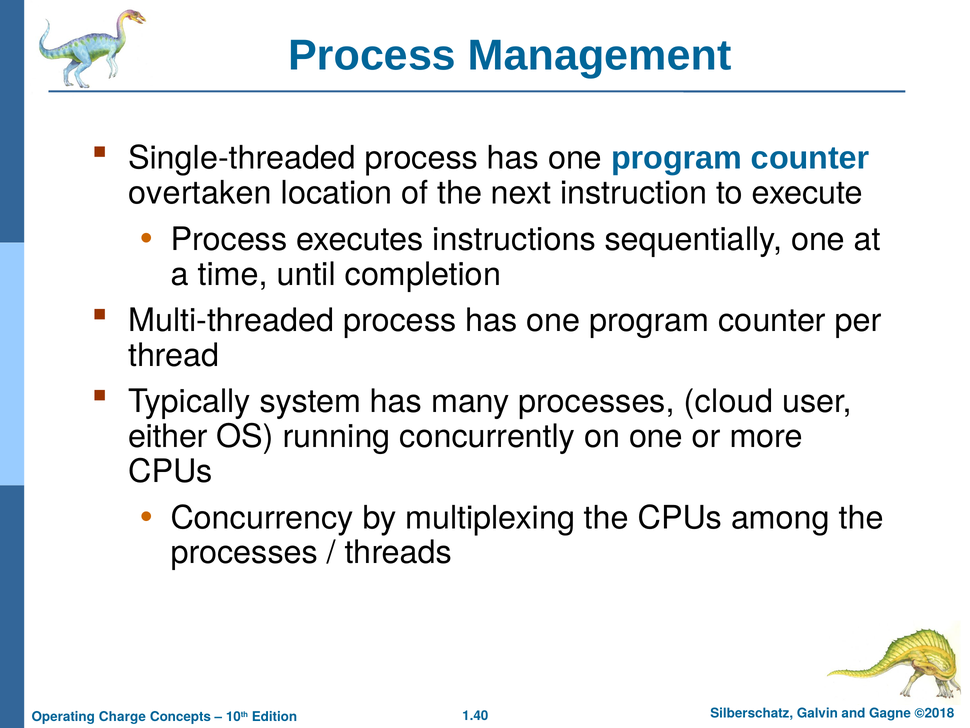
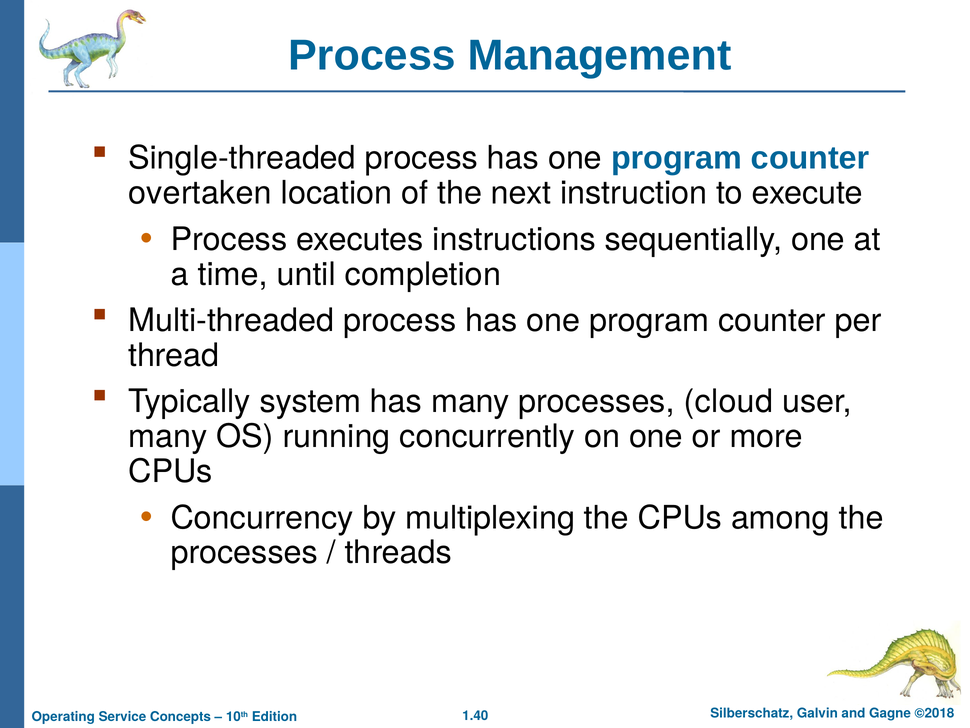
either: either -> many (168, 436)
Charge: Charge -> Service (122, 716)
